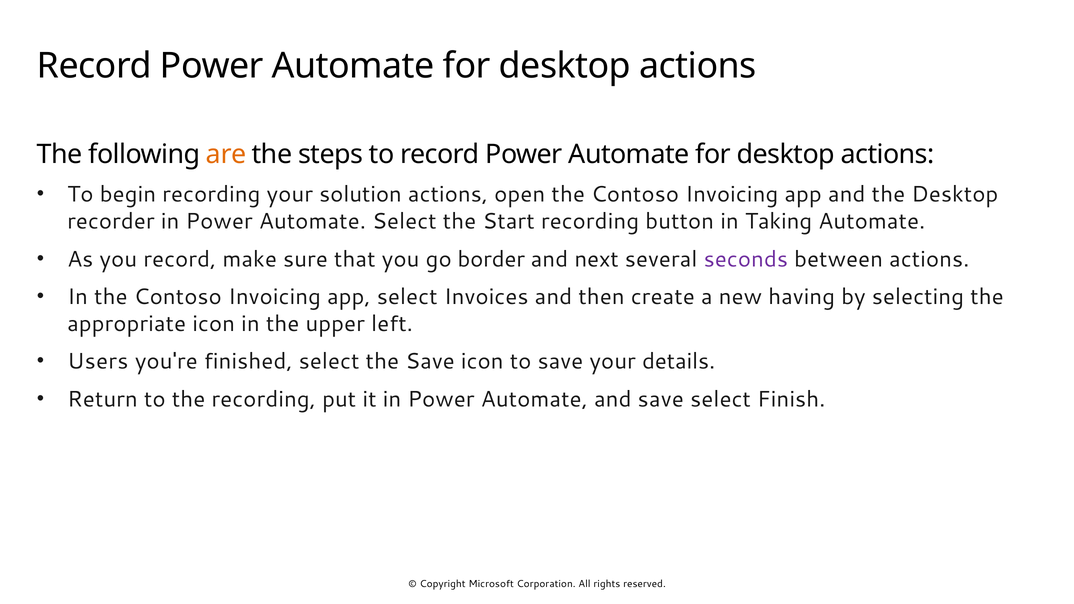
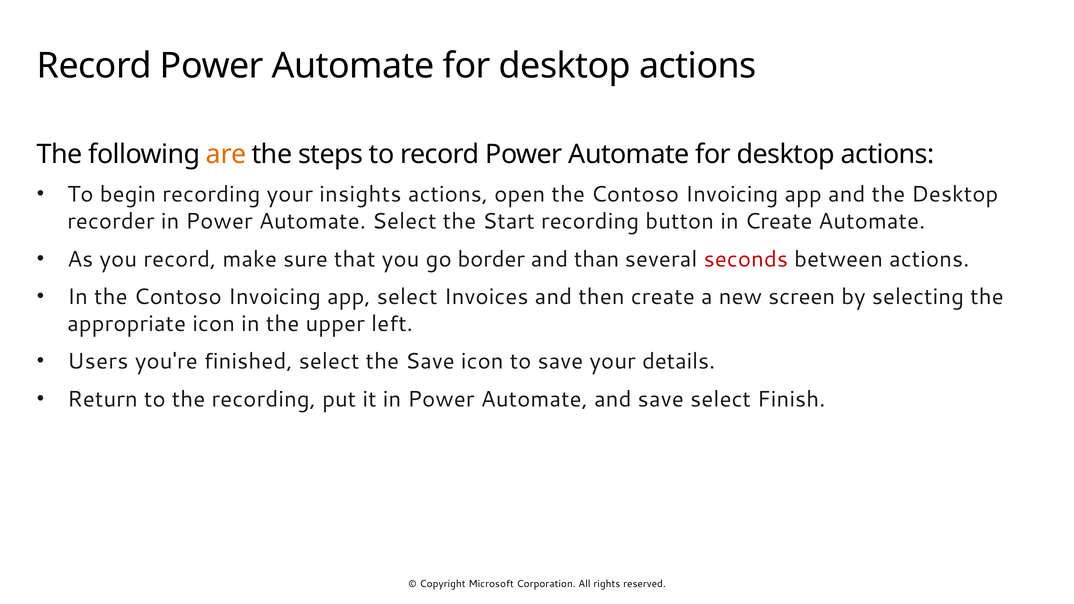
solution: solution -> insights (360, 195)
in Taking: Taking -> Create (779, 221)
next: next -> than (597, 259)
seconds colour: purple -> red (746, 259)
having: having -> screen (802, 297)
